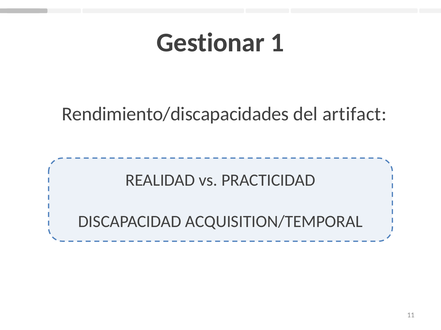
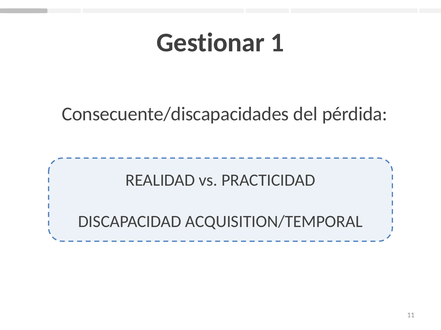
Rendimiento/discapacidades: Rendimiento/discapacidades -> Consecuente/discapacidades (175, 114)
artifact: artifact -> pérdida (355, 114)
